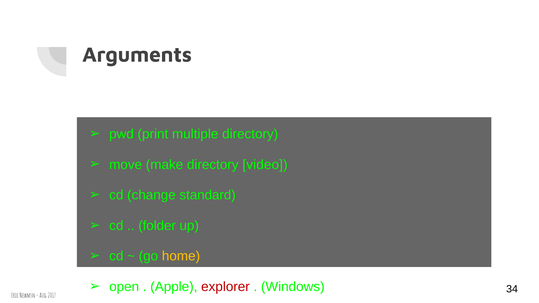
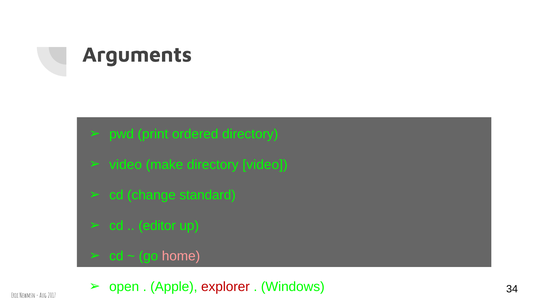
multiple: multiple -> ordered (195, 134)
move: move -> video (126, 165)
folder: folder -> editor (157, 226)
home colour: yellow -> pink (181, 256)
